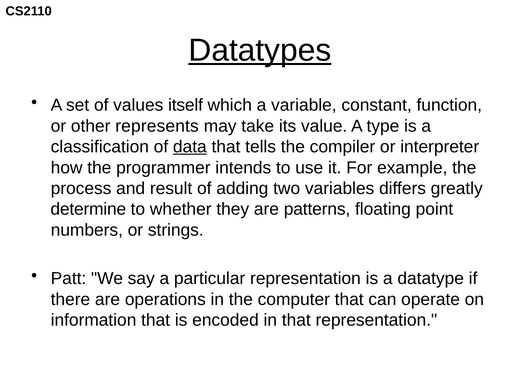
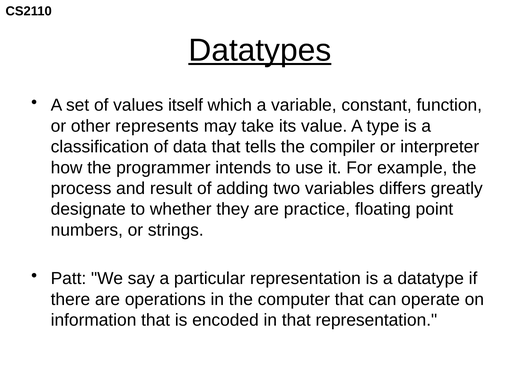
data underline: present -> none (190, 147)
determine: determine -> designate (88, 209)
patterns: patterns -> practice (317, 209)
